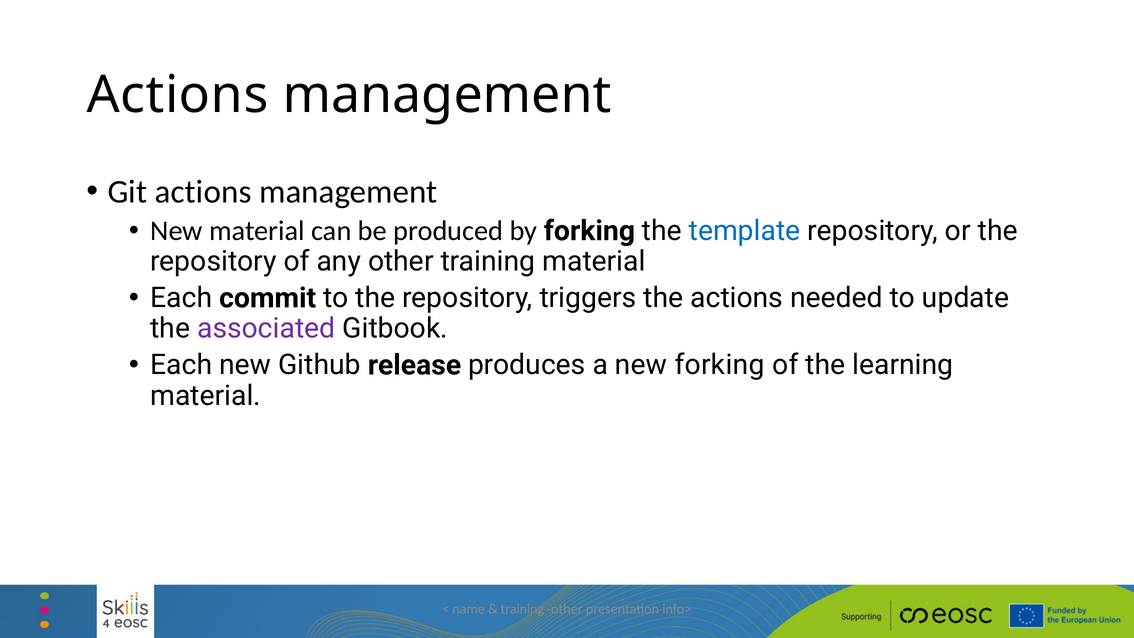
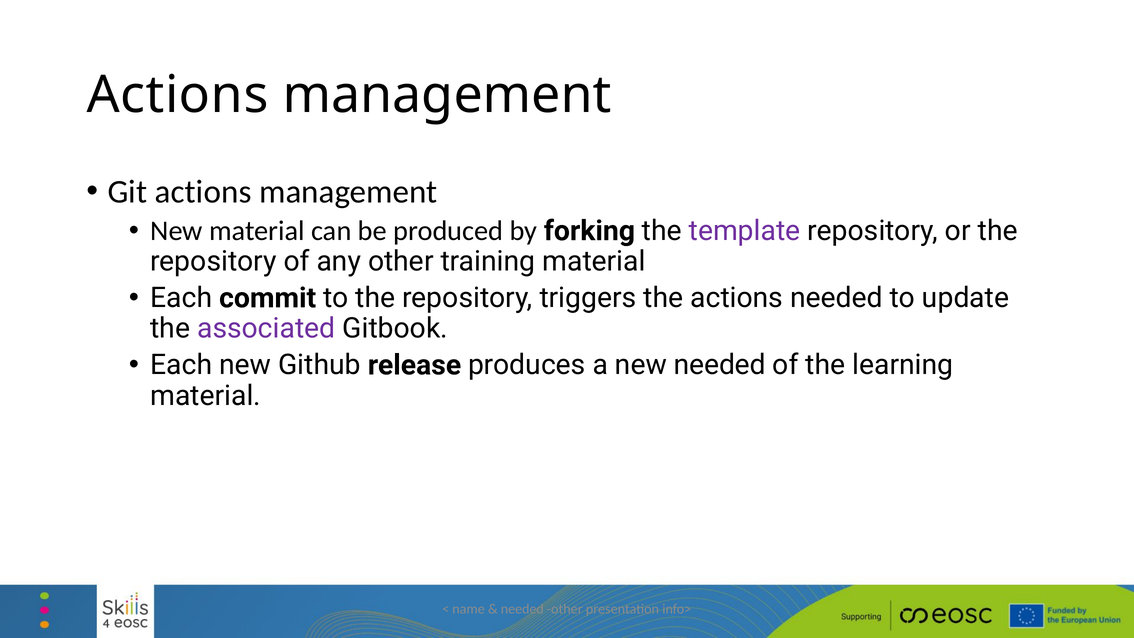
template colour: blue -> purple (745, 231)
new forking: forking -> needed (720, 365)
training: training -> needed (522, 609)
